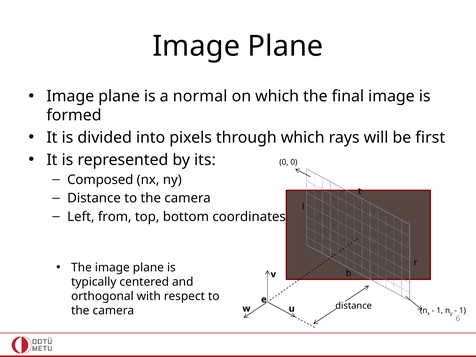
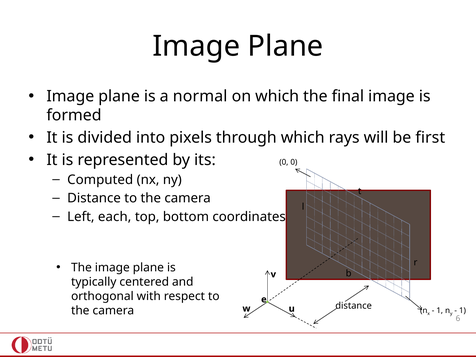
Composed: Composed -> Computed (100, 180)
from: from -> each (115, 217)
